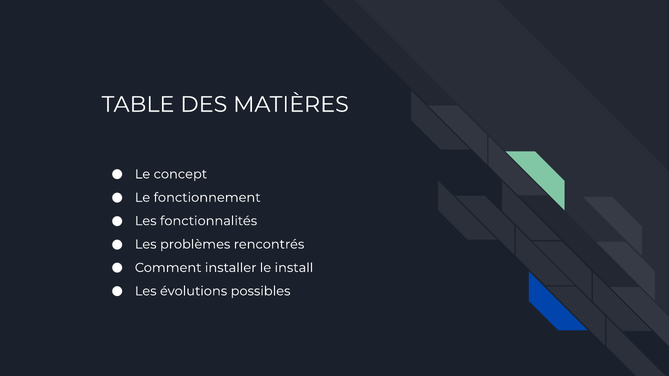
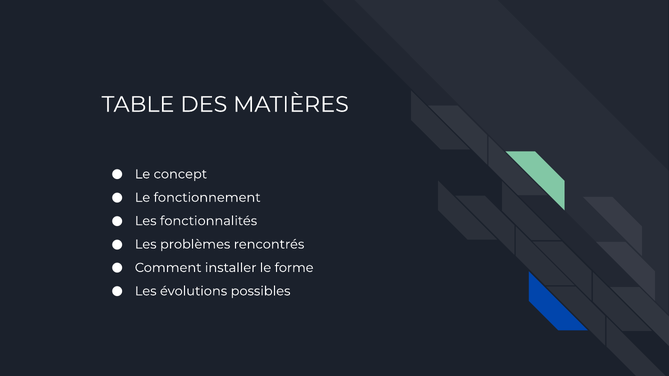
install: install -> forme (294, 268)
